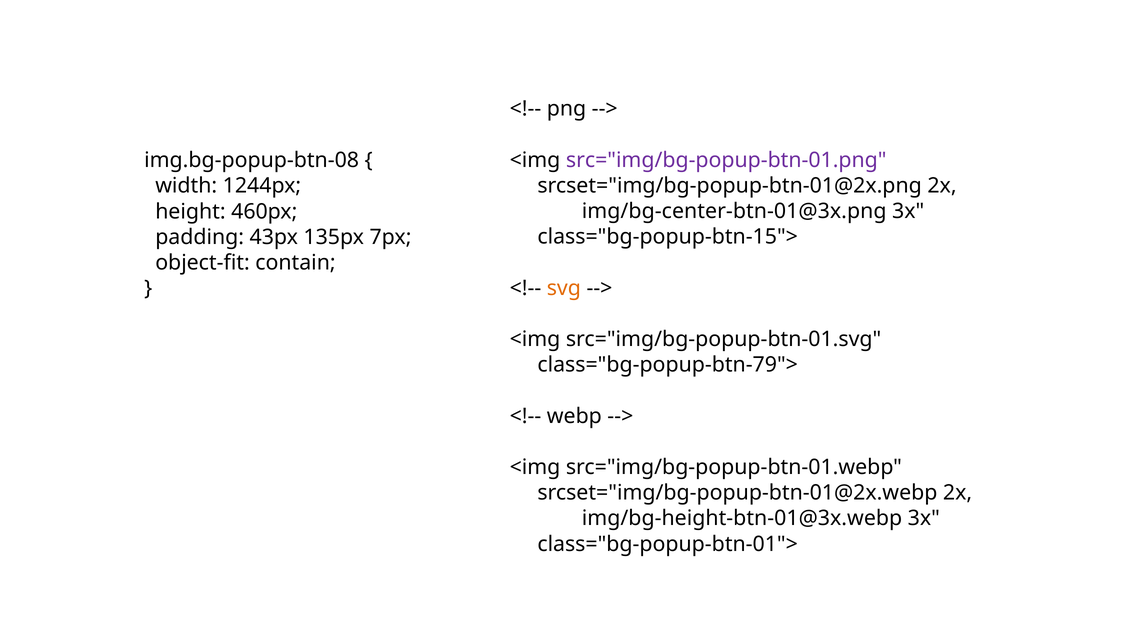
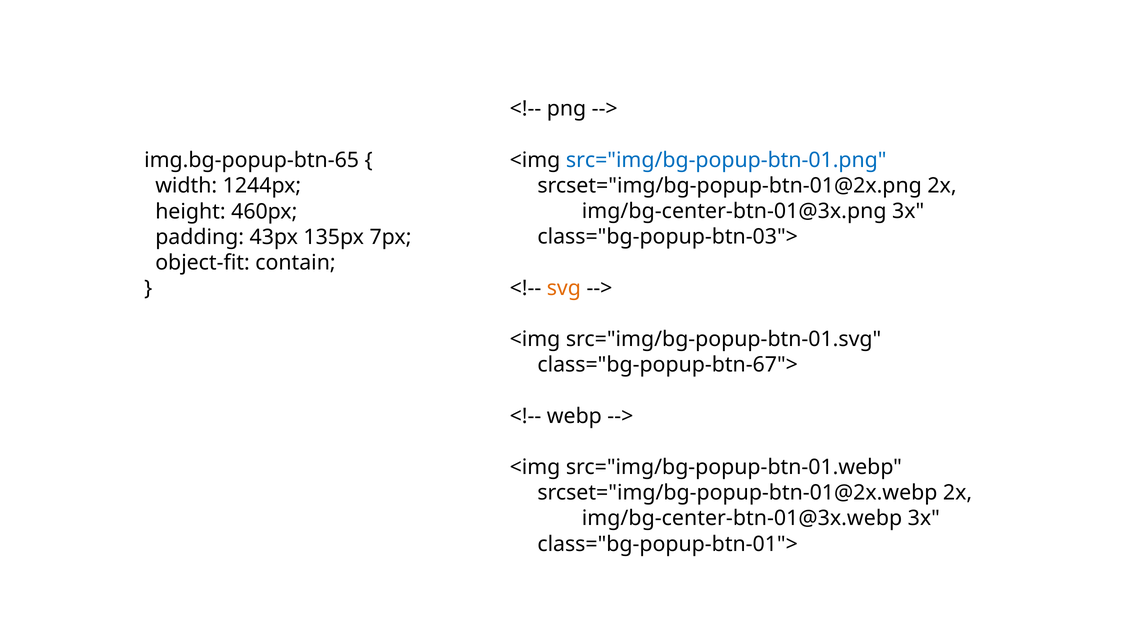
src="img/bg-popup-btn-01.png colour: purple -> blue (726, 160)
img.bg-popup-btn-08: img.bg-popup-btn-08 -> img.bg-popup-btn-65 (252, 160)
class="bg-popup-btn-15">: class="bg-popup-btn-15"> -> class="bg-popup-btn-03"> (668, 237)
class="bg-popup-btn-79">: class="bg-popup-btn-79"> -> class="bg-popup-btn-67"> (668, 365)
img/bg-height-btn-01@3x.webp: img/bg-height-btn-01@3x.webp -> img/bg-center-btn-01@3x.webp (742, 519)
